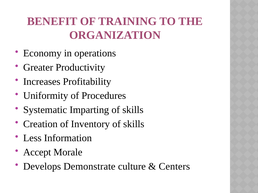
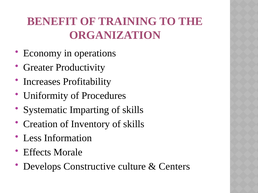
Accept: Accept -> Effects (37, 153)
Demonstrate: Demonstrate -> Constructive (89, 167)
